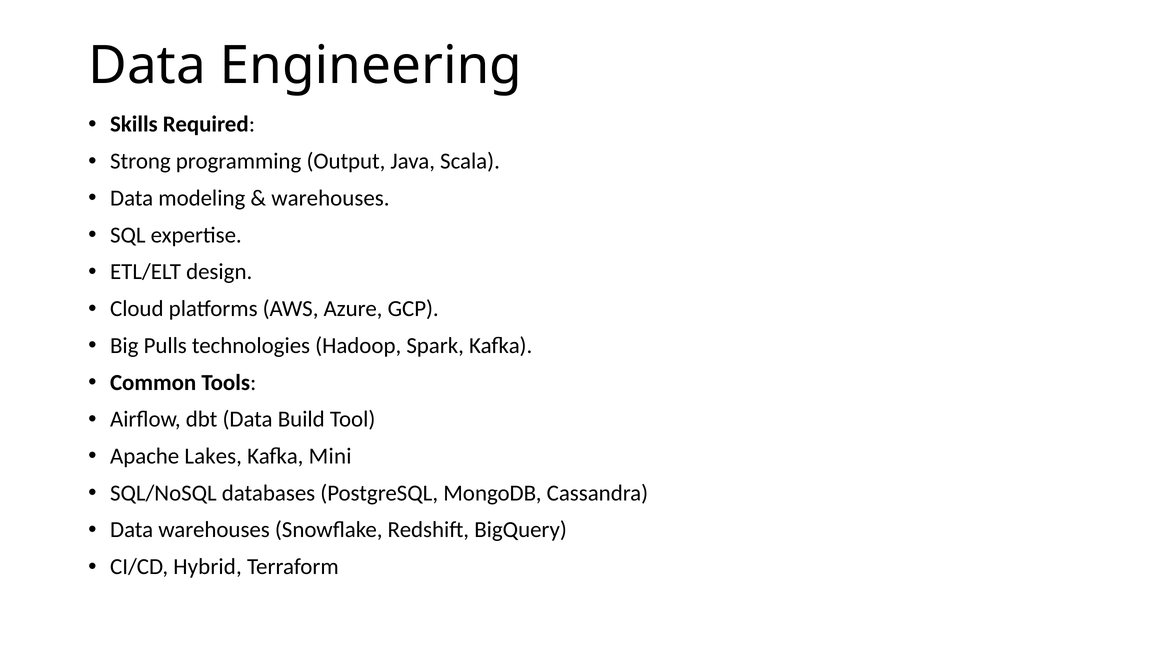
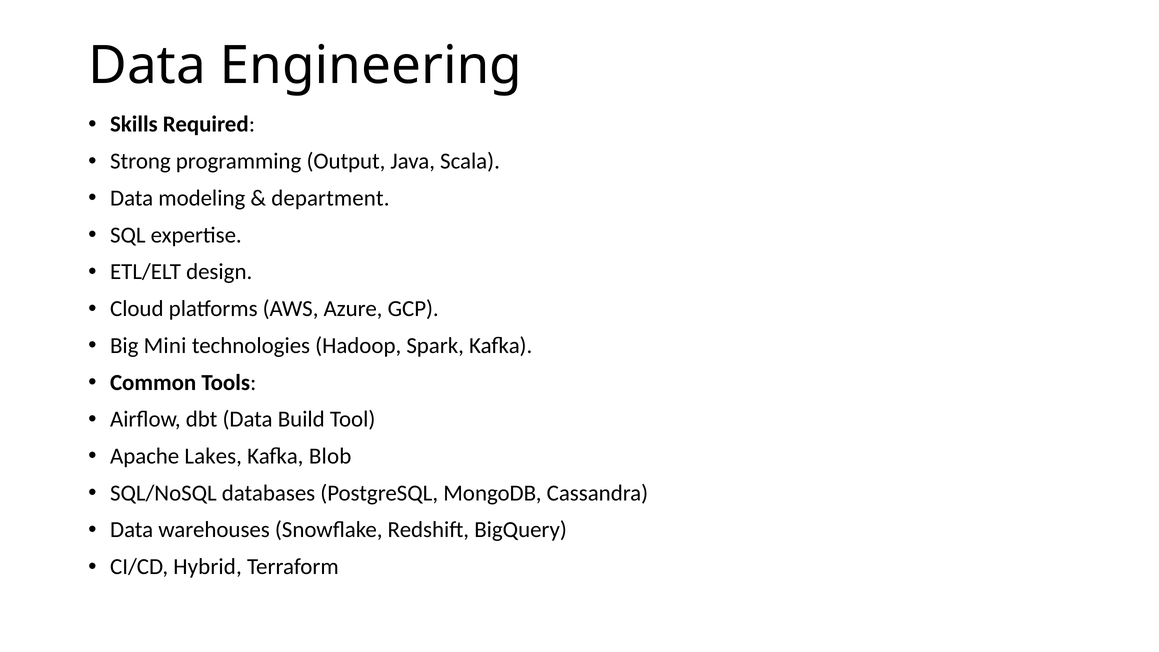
warehouses: warehouses -> department (330, 198)
Pulls: Pulls -> Mini (165, 346)
Mini: Mini -> Blob (330, 456)
